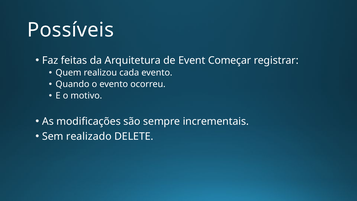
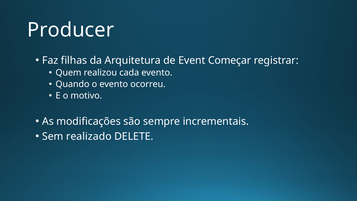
Possíveis: Possíveis -> Producer (71, 30)
feitas: feitas -> filhas (74, 60)
